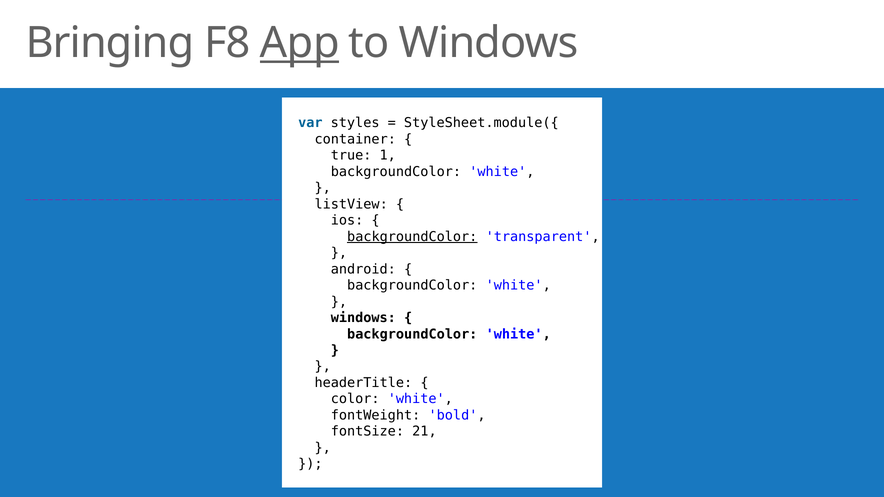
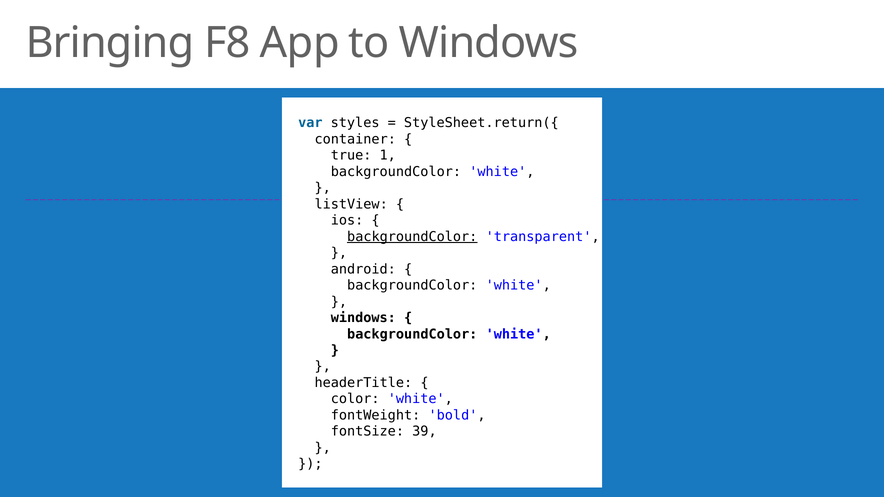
App underline: present -> none (300, 43)
StyleSheet.module({: StyleSheet.module({ -> StyleSheet.return({ (481, 123)
21: 21 -> 39 (424, 432)
